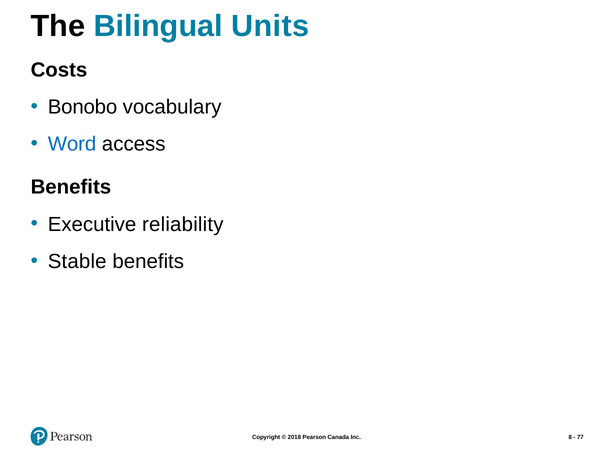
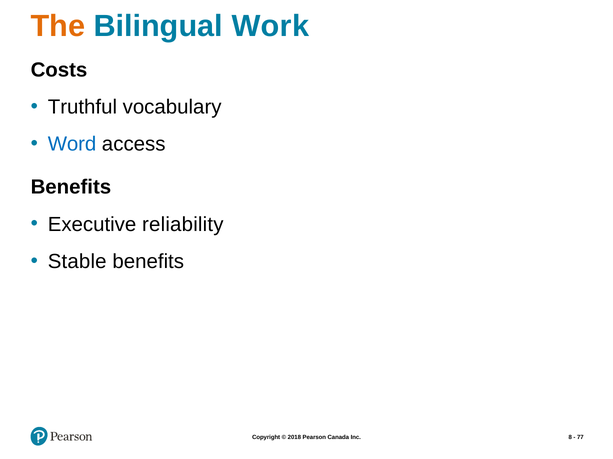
The colour: black -> orange (58, 26)
Units: Units -> Work (270, 26)
Bonobo: Bonobo -> Truthful (82, 107)
